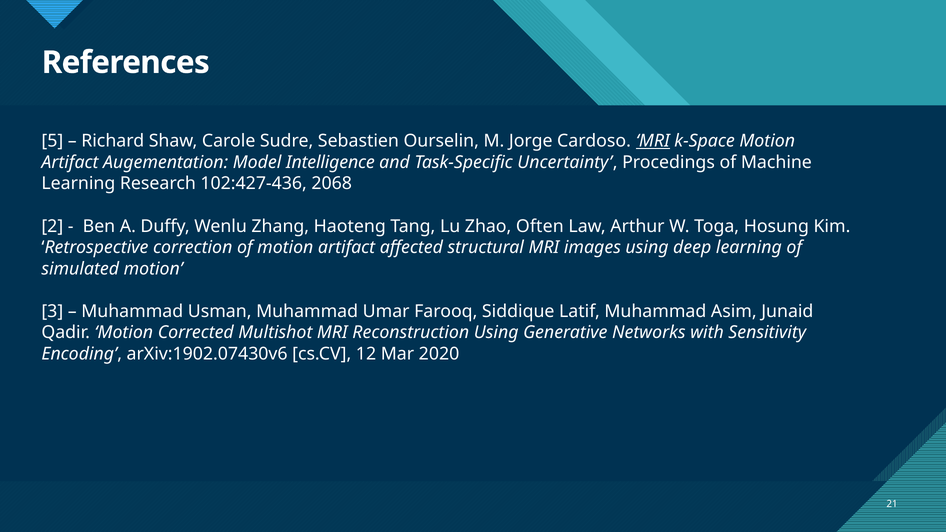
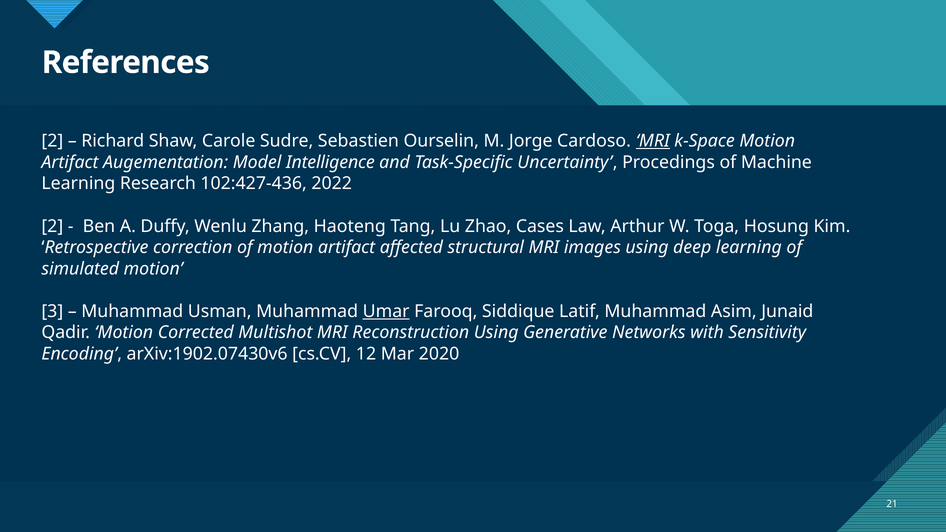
5: 5 -> 2 (52, 141)
2068: 2068 -> 2022 (332, 184)
Often: Often -> Cases (540, 226)
Umar underline: none -> present (386, 311)
